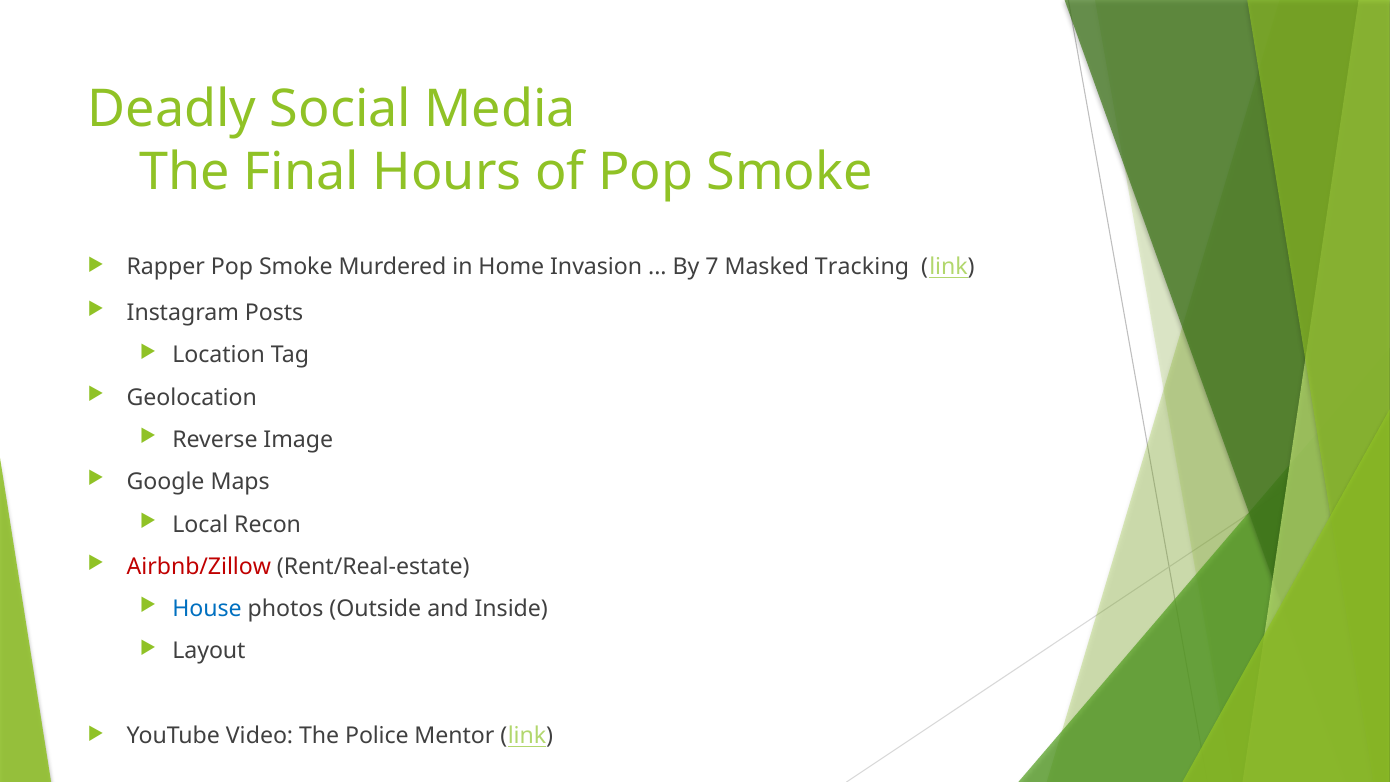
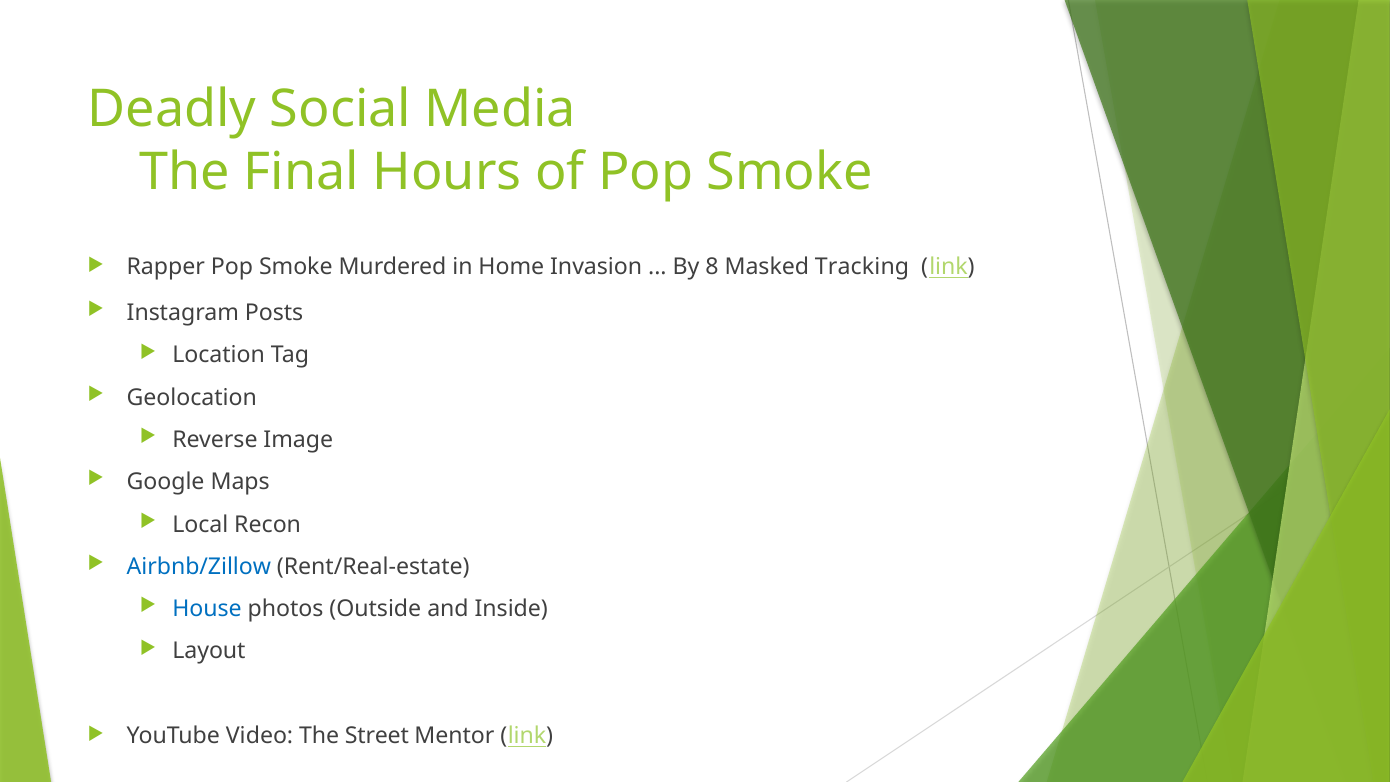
7: 7 -> 8 (712, 267)
Airbnb/Zillow colour: red -> blue (199, 567)
Police: Police -> Street (377, 736)
